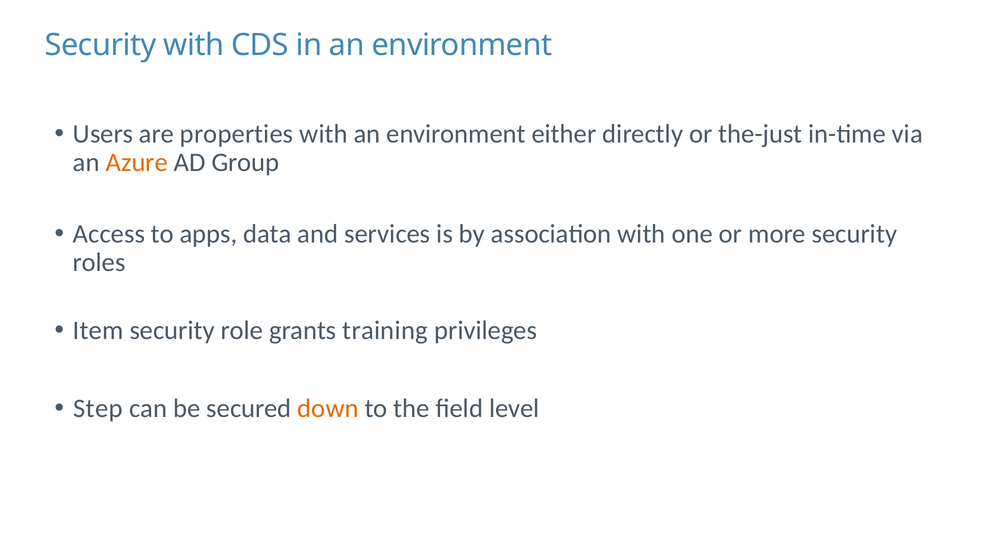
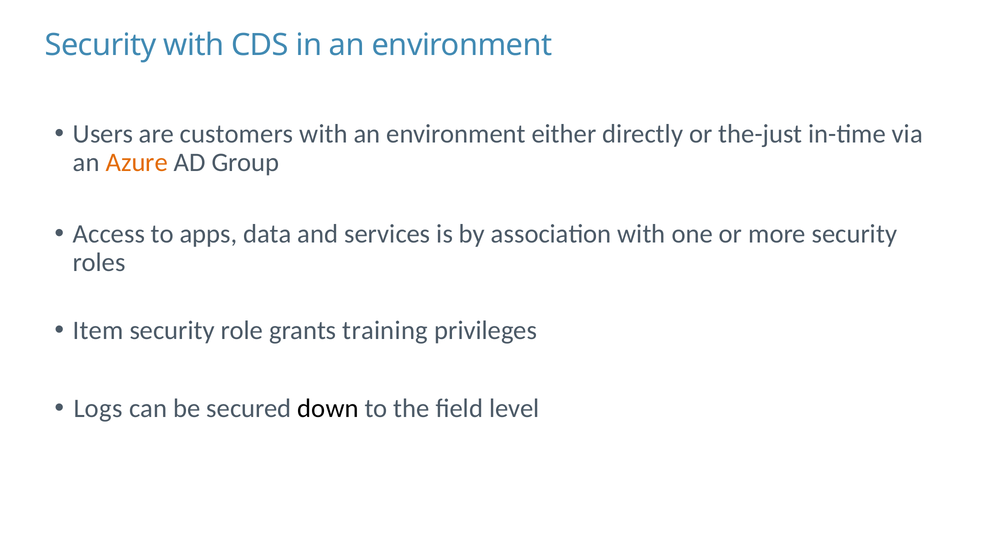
properties: properties -> customers (237, 134)
Step: Step -> Logs (98, 408)
down colour: orange -> black (328, 408)
